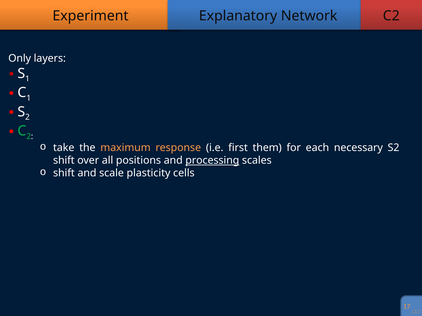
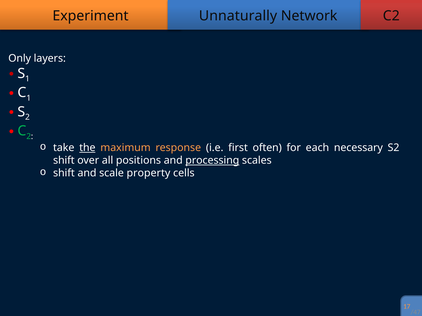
Explanatory: Explanatory -> Unnaturally (238, 16)
the underline: none -> present (87, 148)
them: them -> often (267, 148)
plasticity: plasticity -> property (148, 173)
